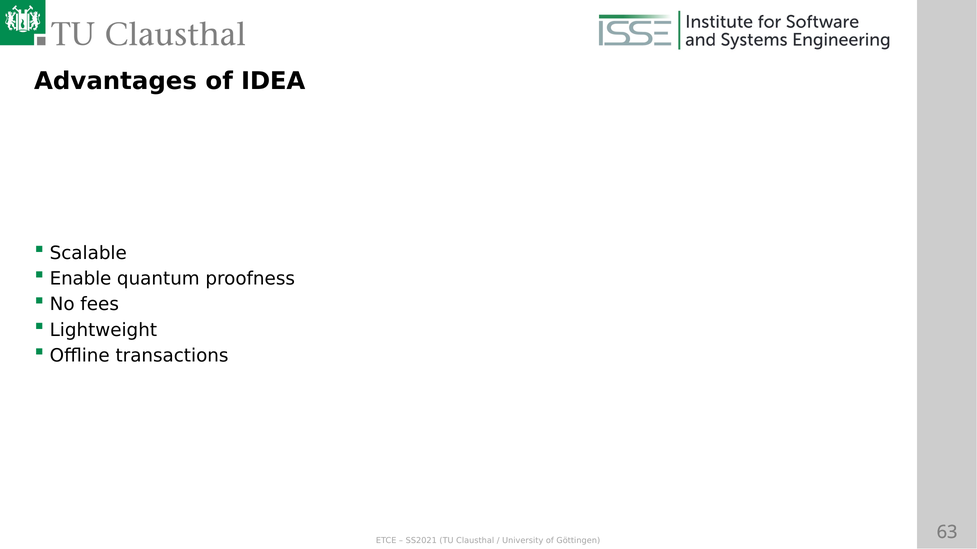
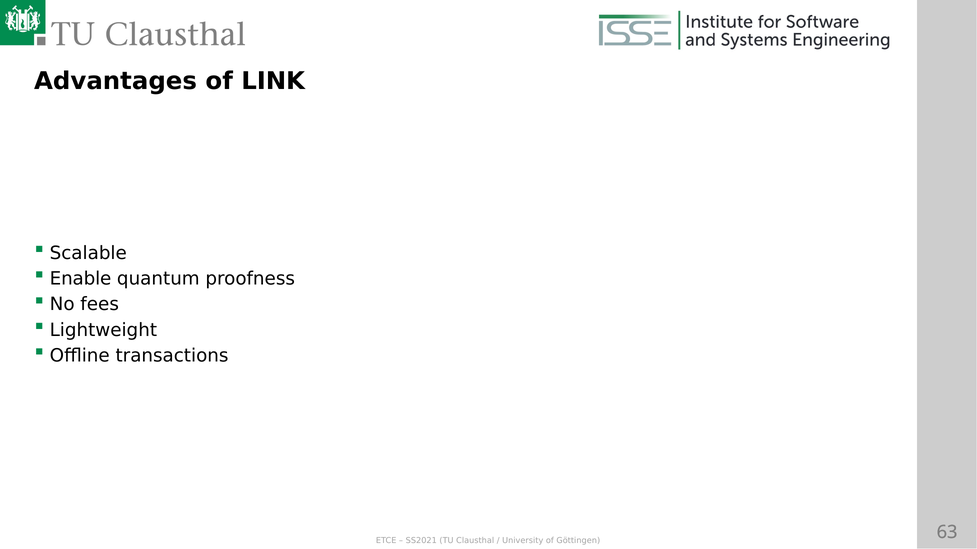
IDEA: IDEA -> LINK (273, 81)
